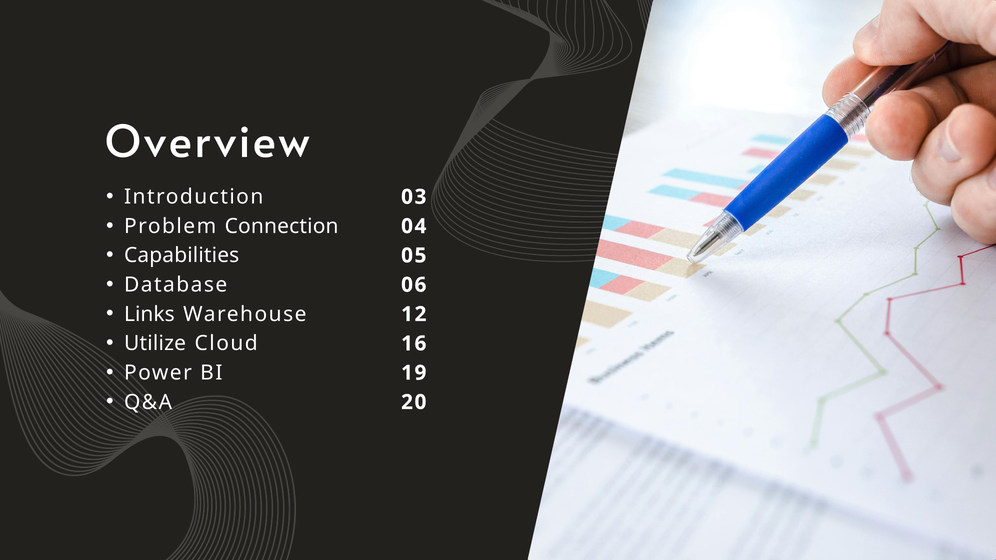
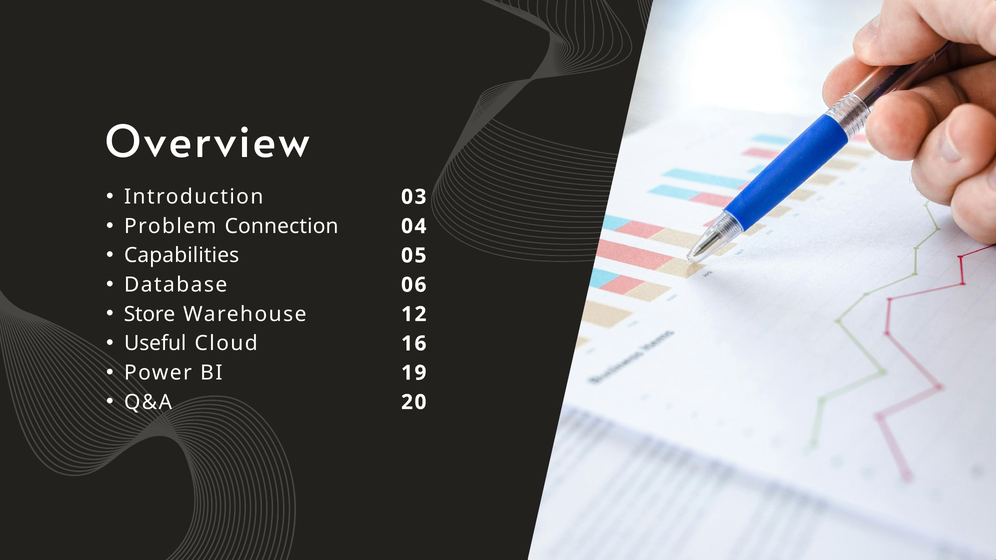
Links: Links -> Store (150, 314)
Utilize: Utilize -> Useful (155, 344)
